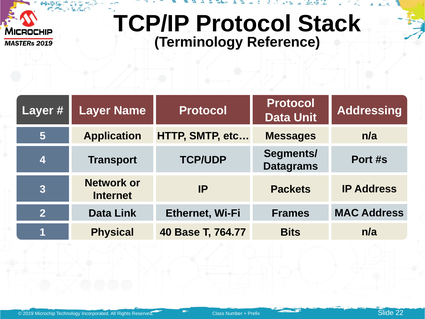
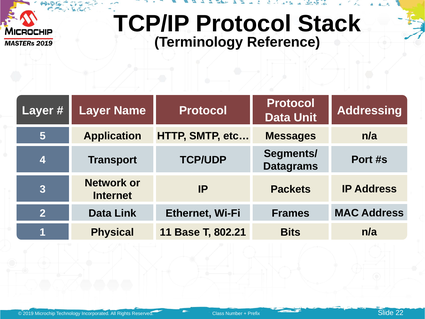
40: 40 -> 11 (166, 232)
764.77: 764.77 -> 802.21 (230, 232)
